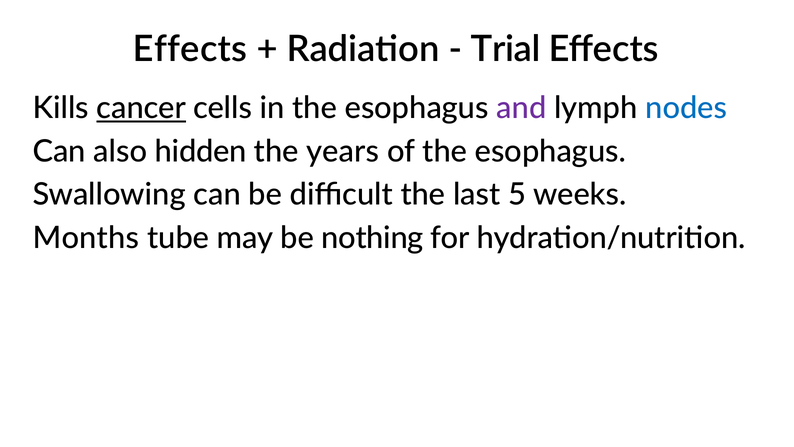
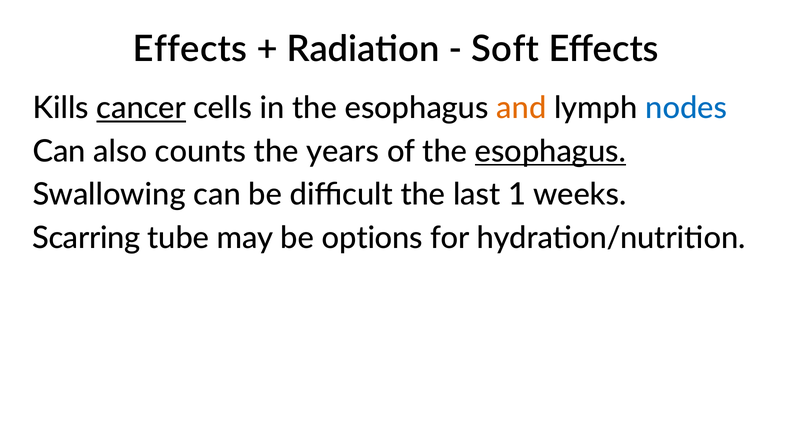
Trial: Trial -> Soft (505, 49)
and colour: purple -> orange (521, 108)
hidden: hidden -> counts (201, 151)
esophagus underline: none -> present (550, 151)
5: 5 -> 1 (517, 195)
Months: Months -> Scarring (86, 238)
nothing: nothing -> options (372, 238)
